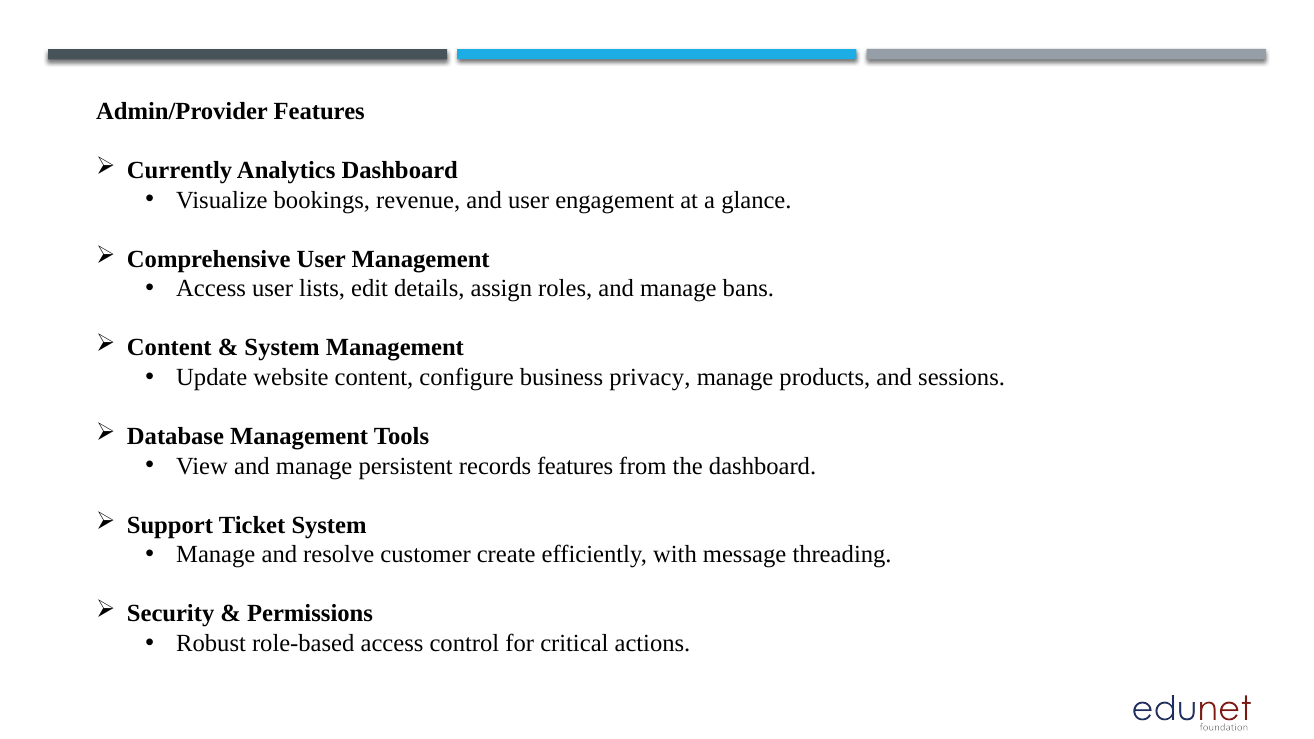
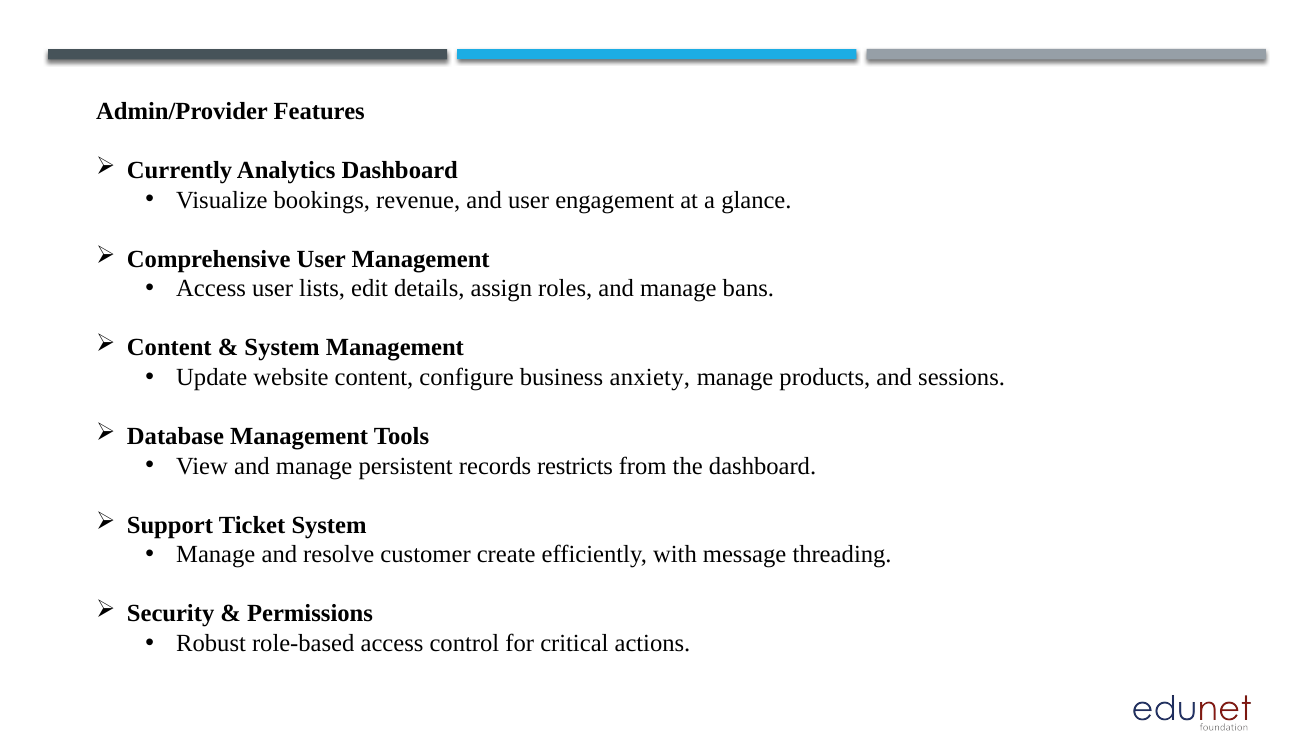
privacy: privacy -> anxiety (650, 377)
records features: features -> restricts (575, 466)
